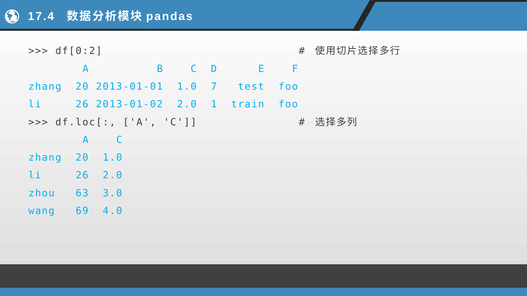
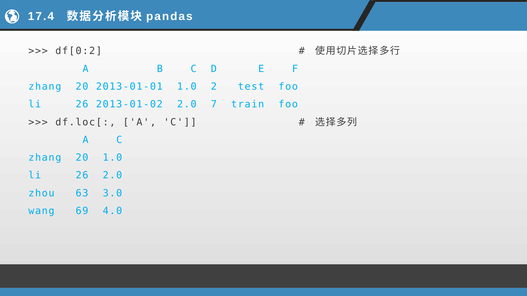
7: 7 -> 2 (214, 87)
1: 1 -> 7 (214, 104)
